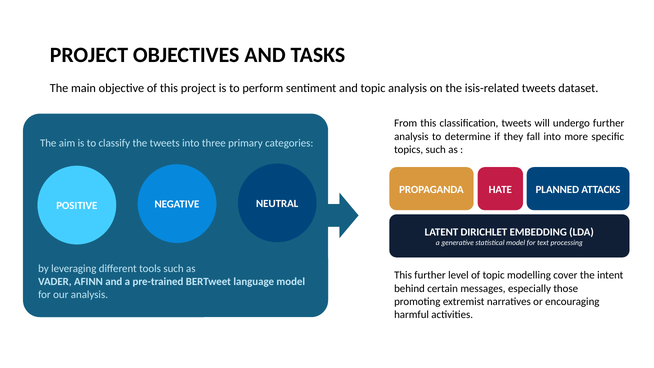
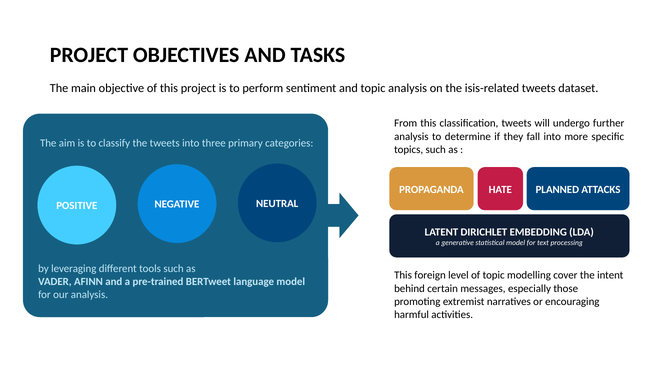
This further: further -> foreign (430, 275)
